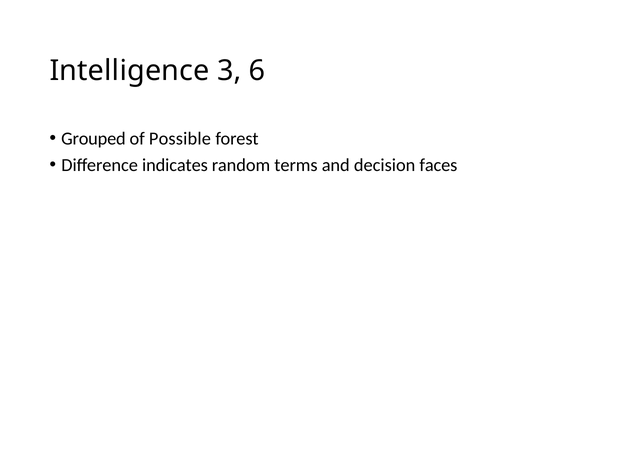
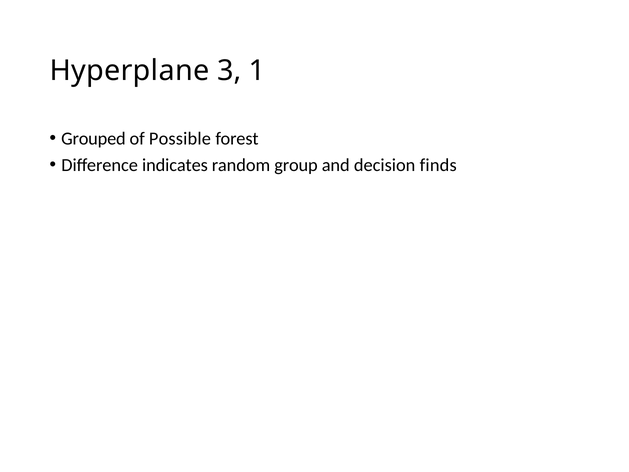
Intelligence: Intelligence -> Hyperplane (130, 71)
6: 6 -> 1 (257, 71)
terms: terms -> group (296, 165)
faces: faces -> finds (438, 165)
